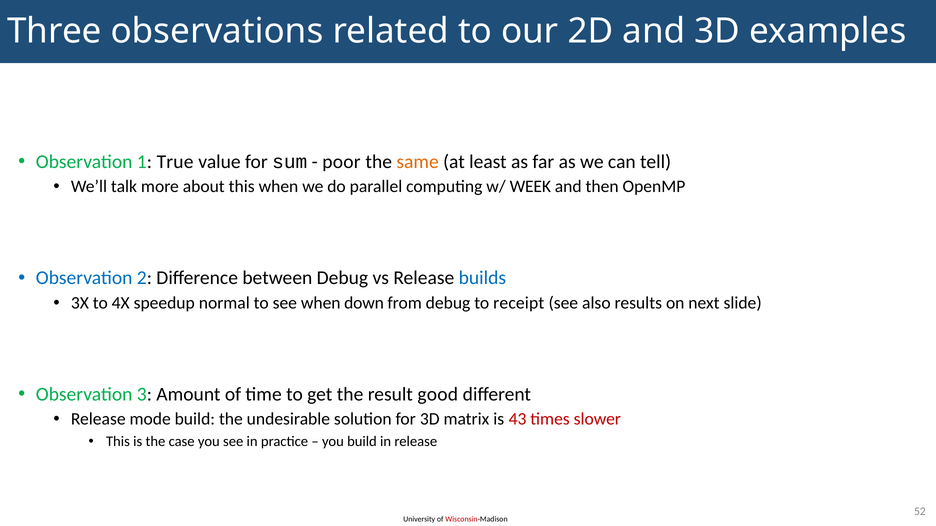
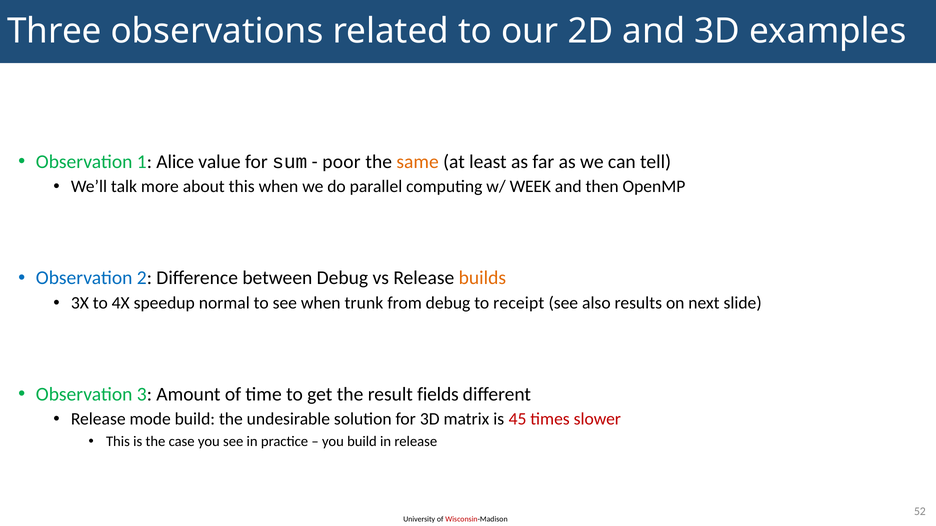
True: True -> Alice (175, 162)
builds colour: blue -> orange (482, 278)
down: down -> trunk (364, 303)
good: good -> fields (438, 395)
43: 43 -> 45 (518, 420)
